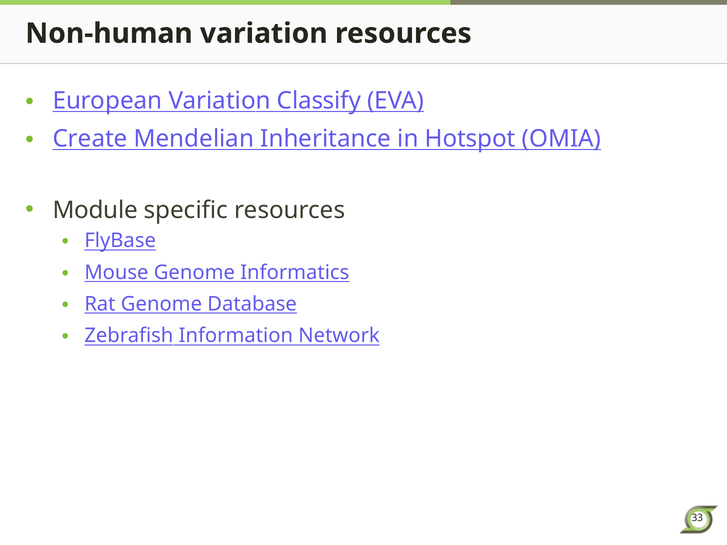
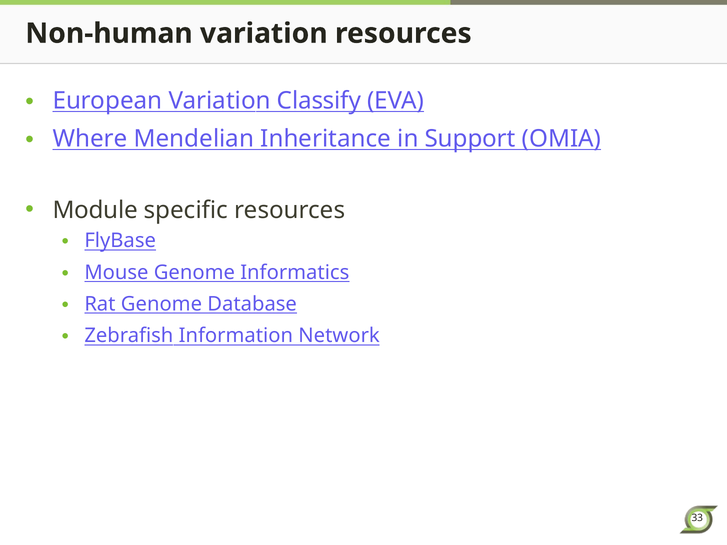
Create: Create -> Where (90, 139)
Hotspot: Hotspot -> Support (470, 139)
